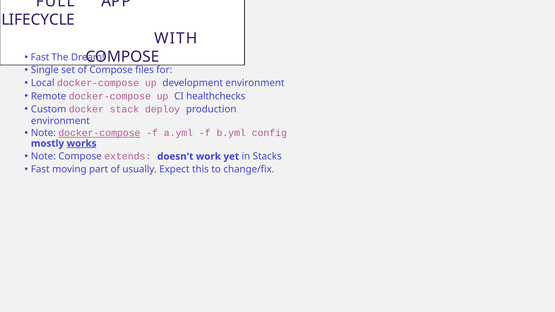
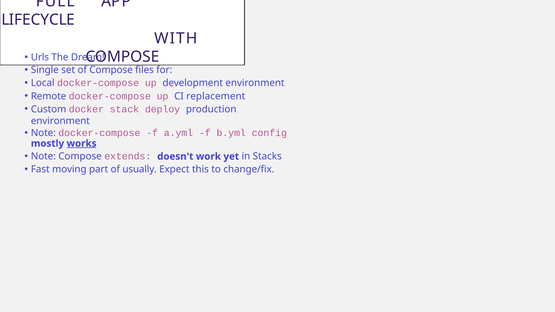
Fast: Fast -> Urls (40, 57)
healthchecks: healthchecks -> replacement (216, 96)
docker-compose underline: present -> none (99, 133)
